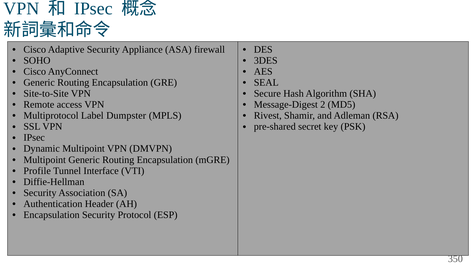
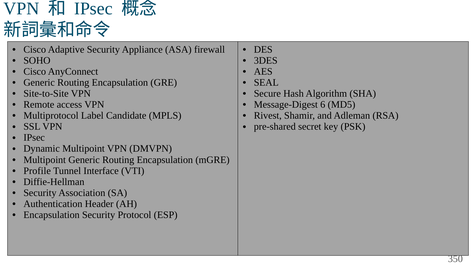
2: 2 -> 6 (323, 105)
Dumpster: Dumpster -> Candidate (126, 116)
